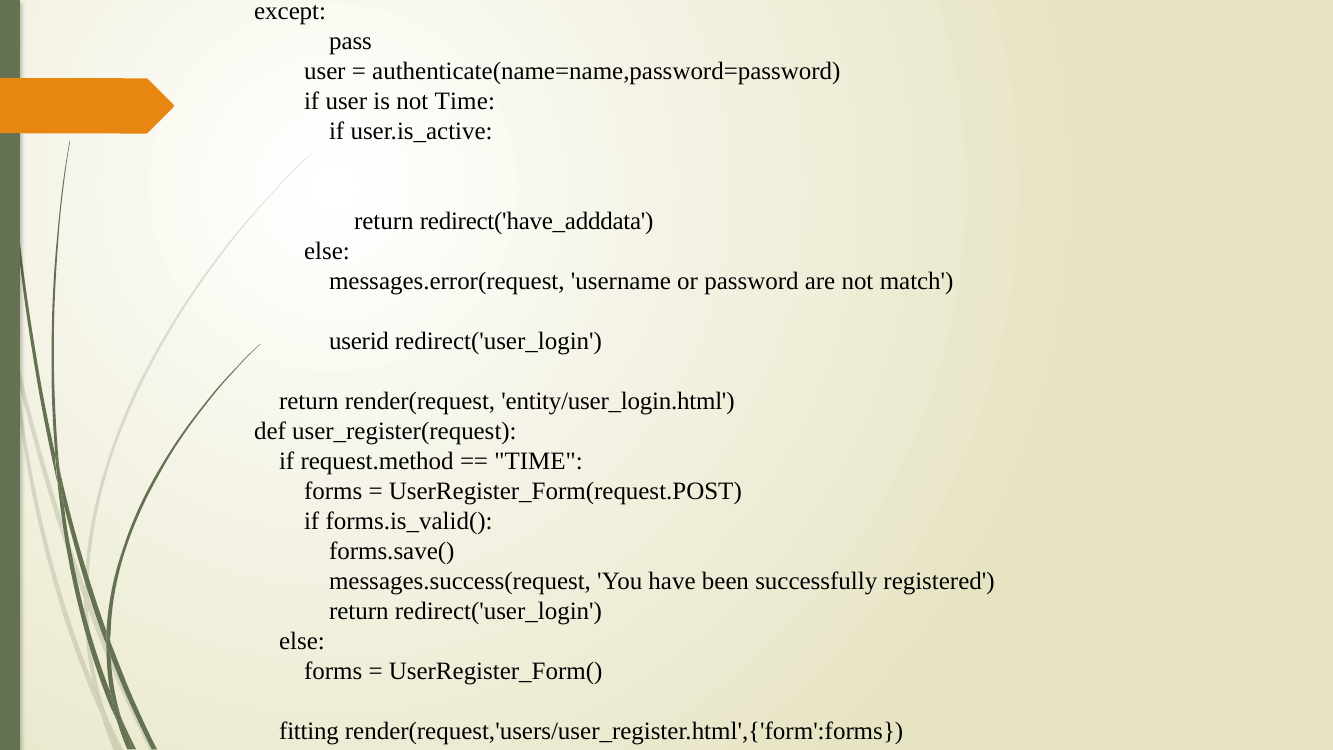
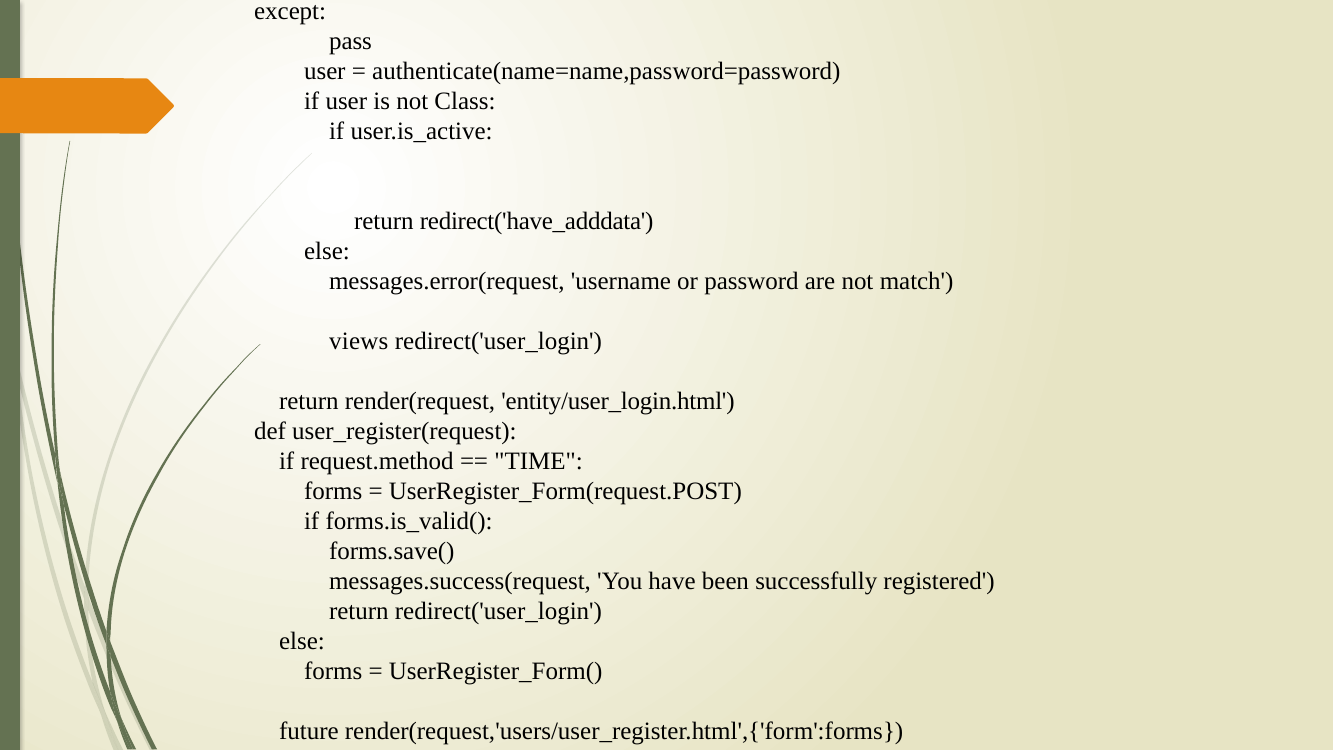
not Time: Time -> Class (465, 101)
userid: userid -> views (359, 341)
fitting: fitting -> future (309, 731)
